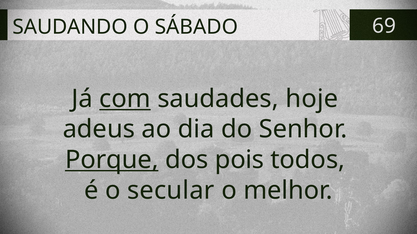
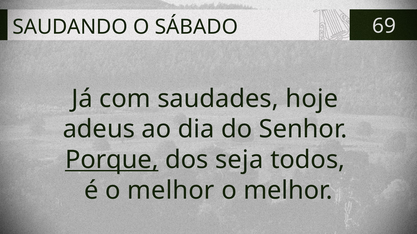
com underline: present -> none (125, 99)
pois: pois -> seja (239, 160)
é o secular: secular -> melhor (171, 191)
